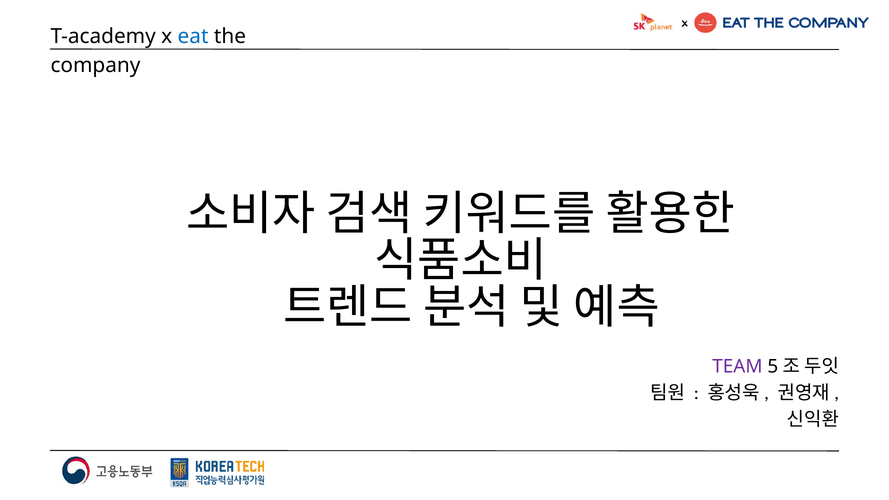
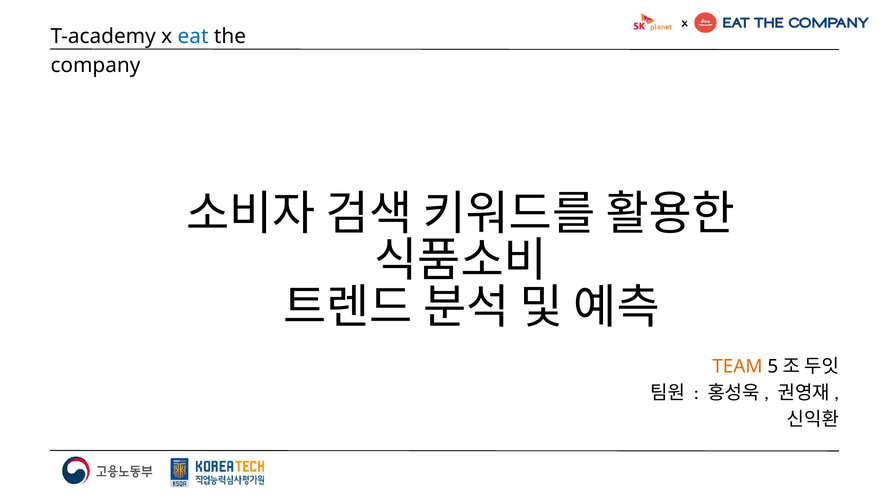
TEAM colour: purple -> orange (737, 367)
